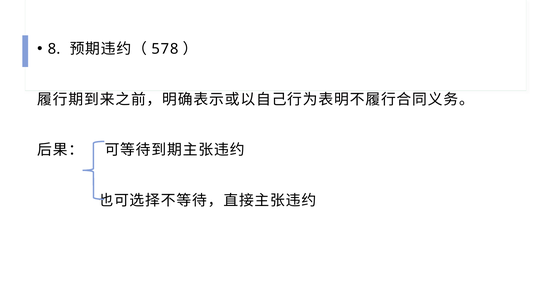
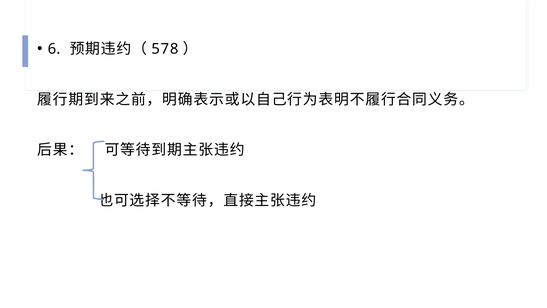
8: 8 -> 6 (54, 49)
